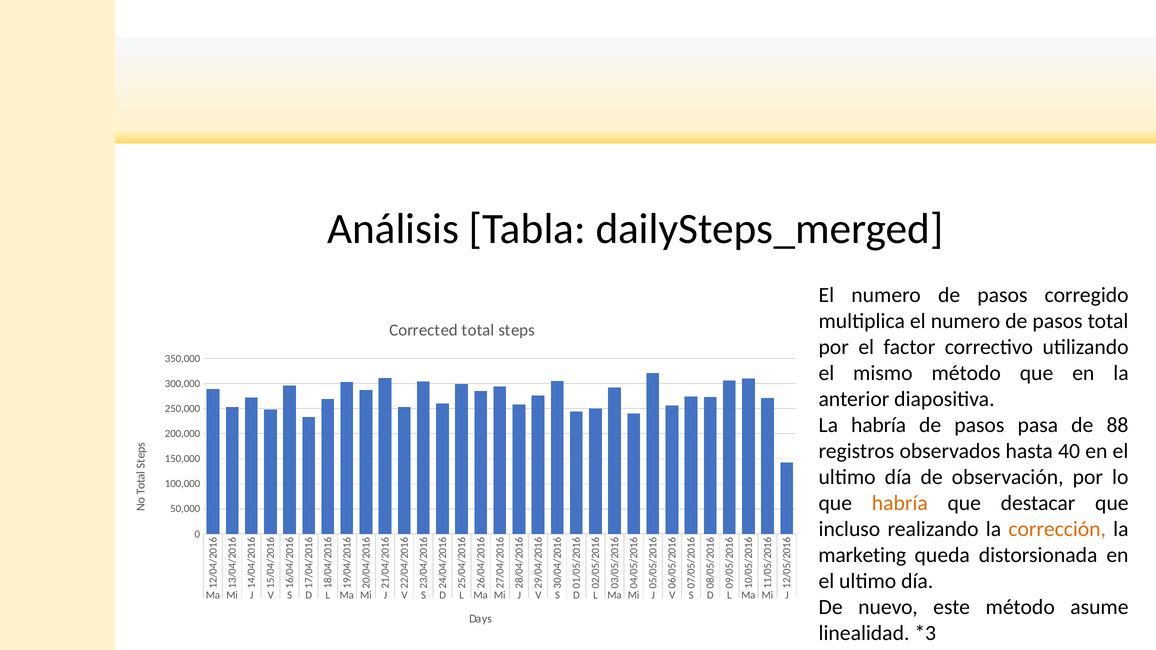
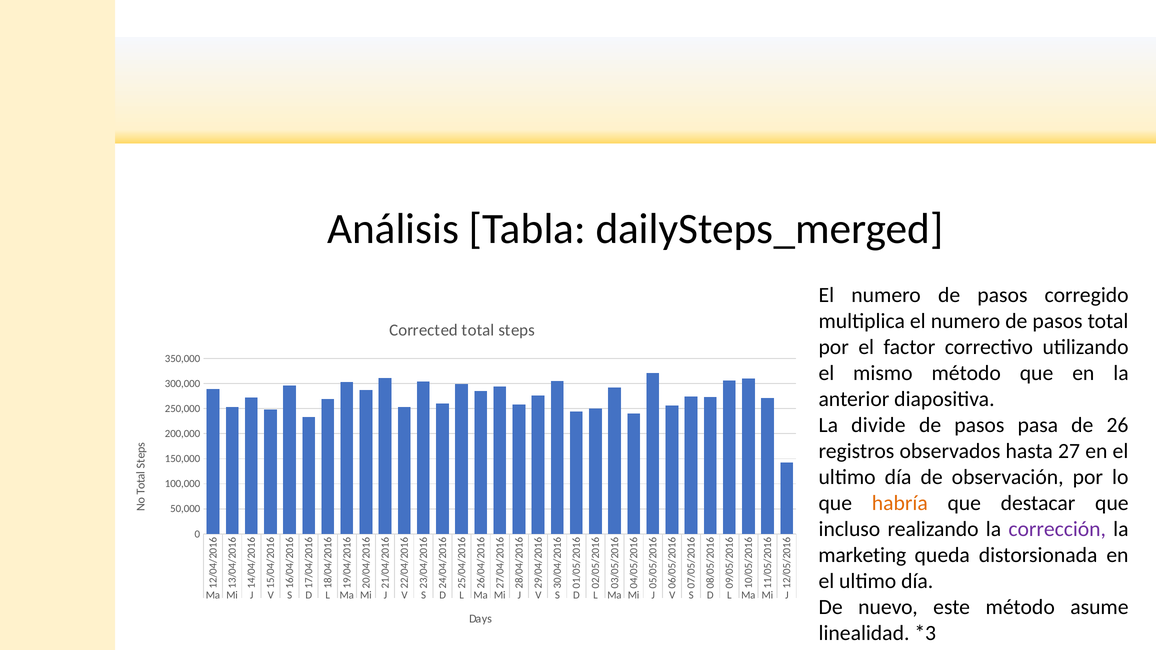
La habría: habría -> divide (878, 425)
88: 88 -> 26 (1117, 425)
40: 40 -> 27 (1069, 451)
corrección colour: orange -> purple (1057, 529)
